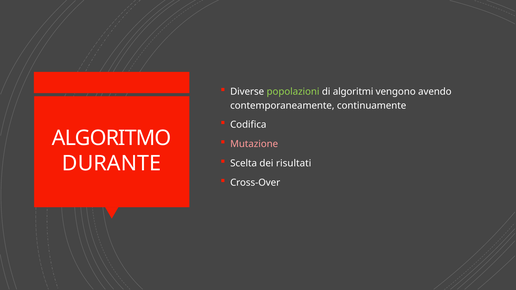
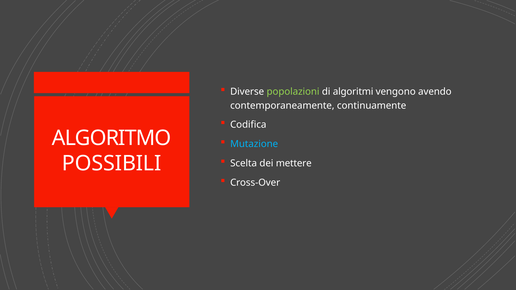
Mutazione colour: pink -> light blue (254, 144)
DURANTE: DURANTE -> POSSIBILI (112, 163)
risultati: risultati -> mettere (294, 164)
